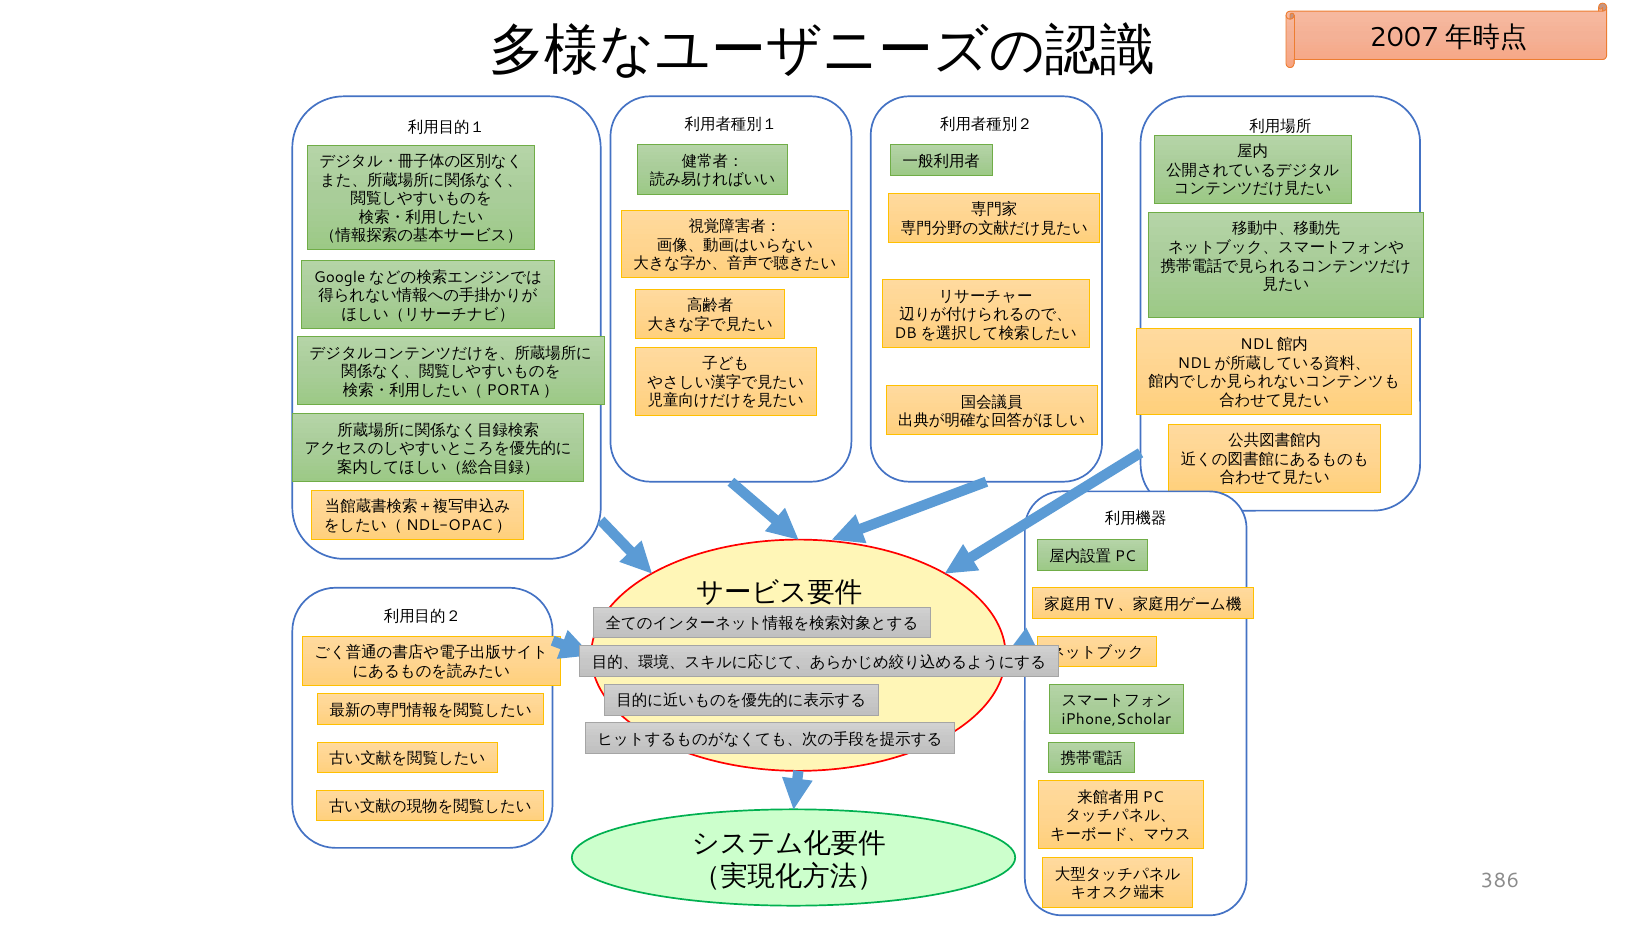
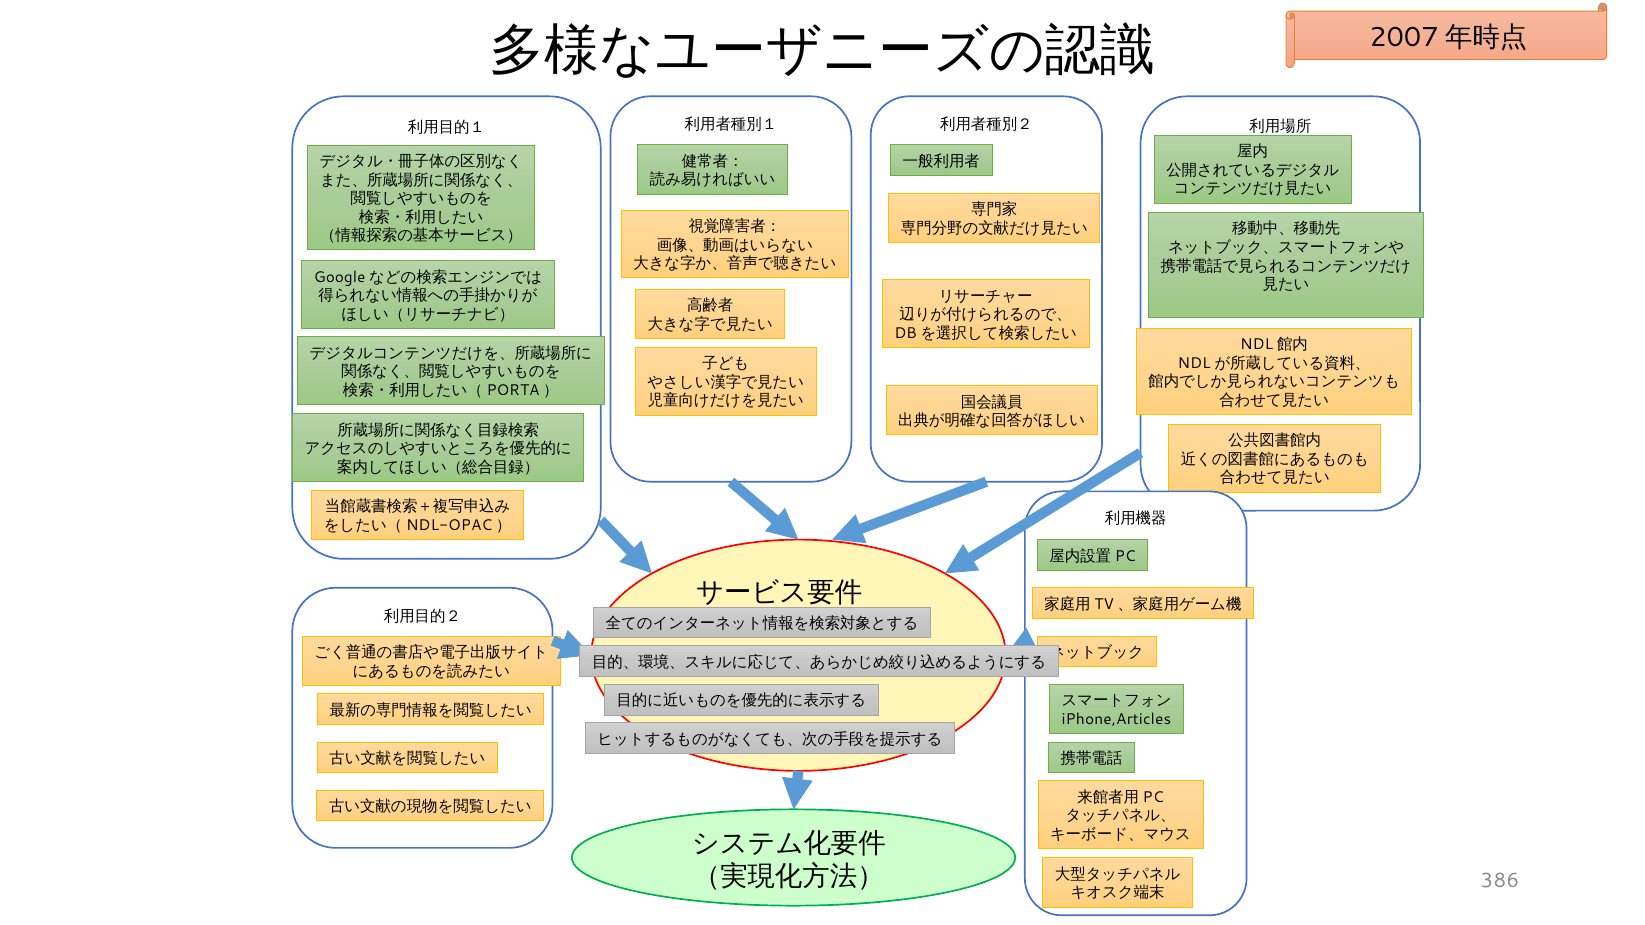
iPhone,Scholar: iPhone,Scholar -> iPhone,Articles (1116, 719)
